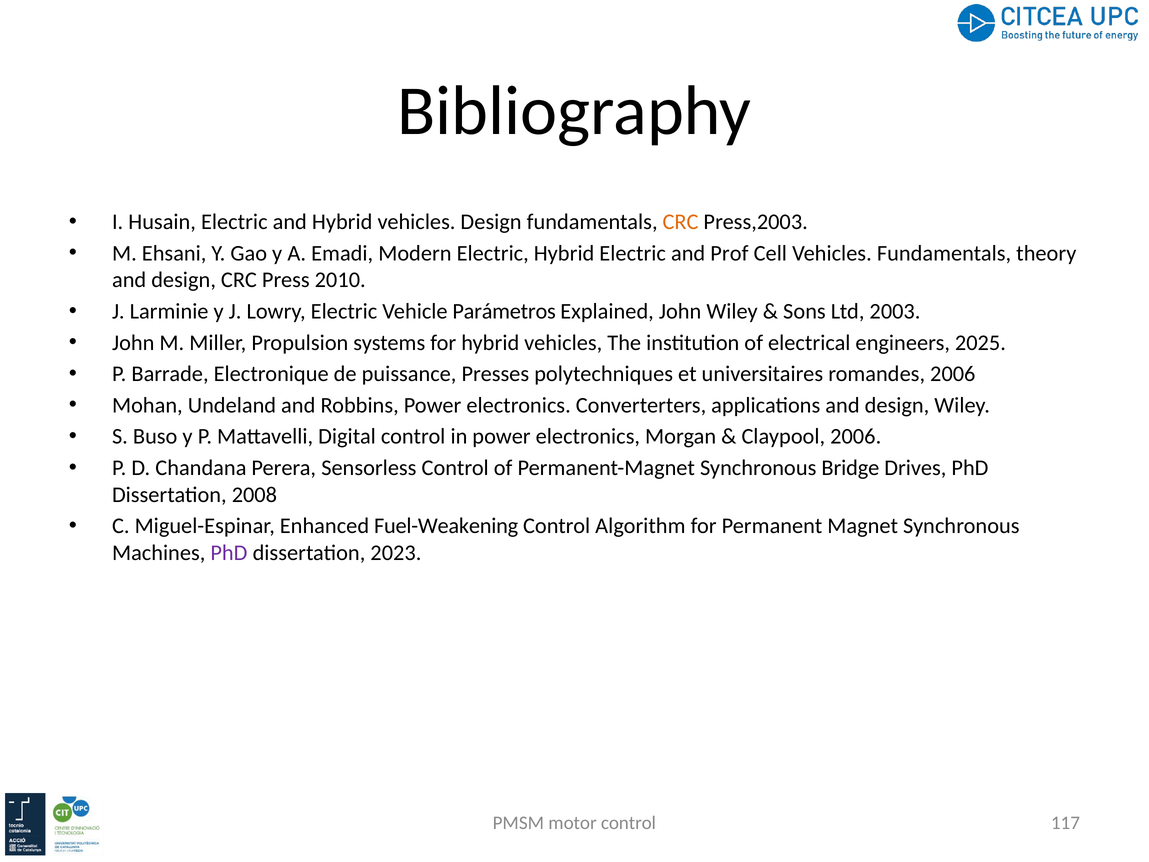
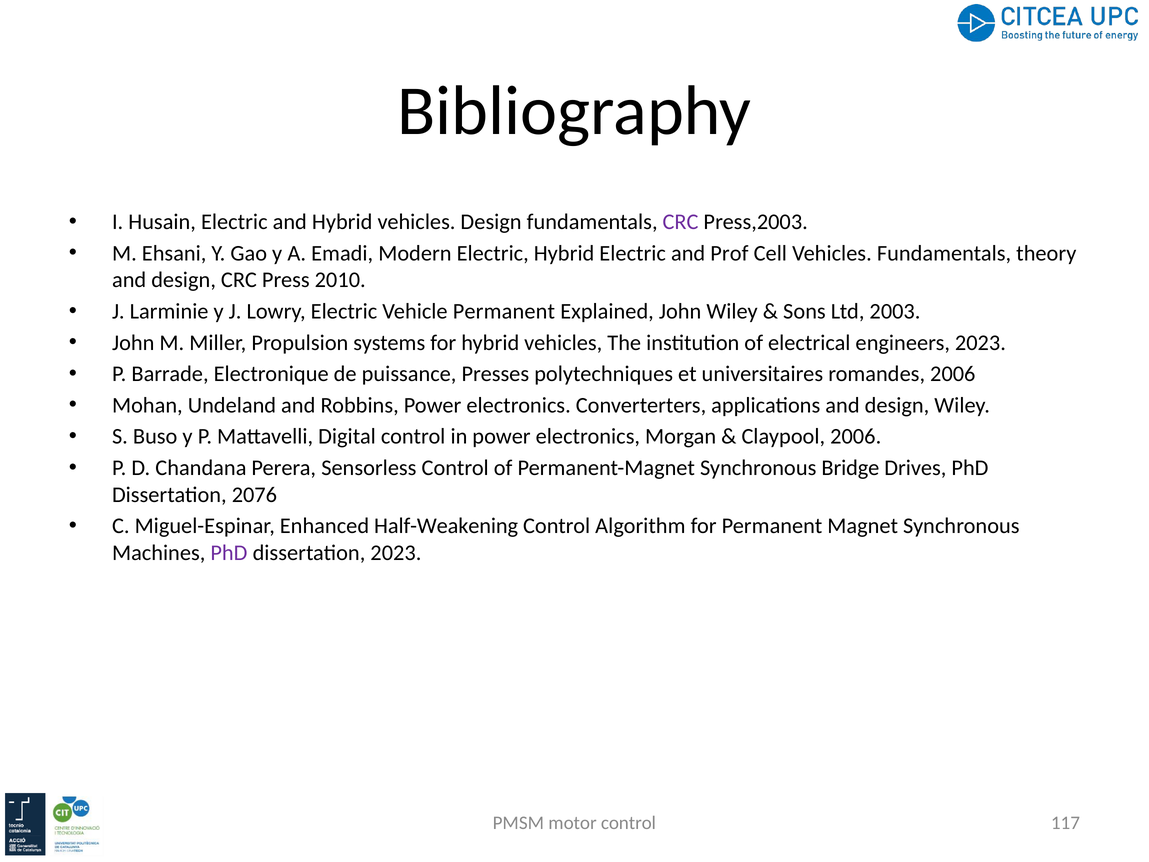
CRC colour: orange -> purple (680, 222)
Vehicle Parámetros: Parámetros -> Permanent (504, 311)
engineers 2025: 2025 -> 2023 (980, 343)
2008: 2008 -> 2076 (254, 495)
Fuel-Weakening: Fuel-Weakening -> Half-Weakening (446, 526)
